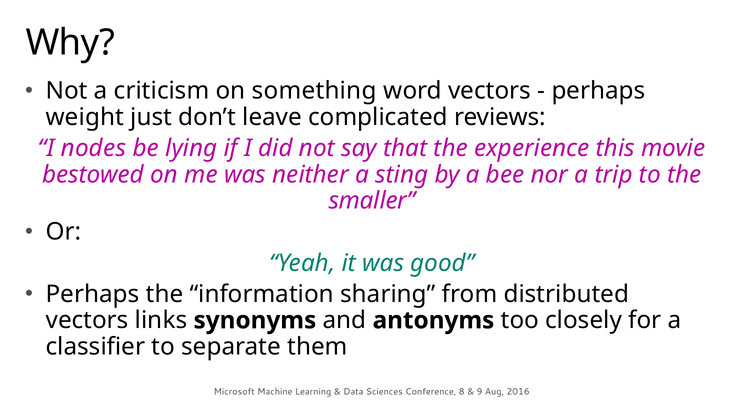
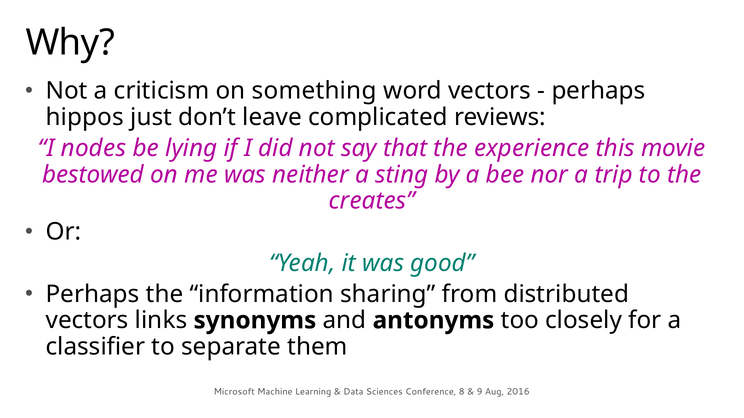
weight: weight -> hippos (85, 117)
smaller: smaller -> creates (372, 201)
